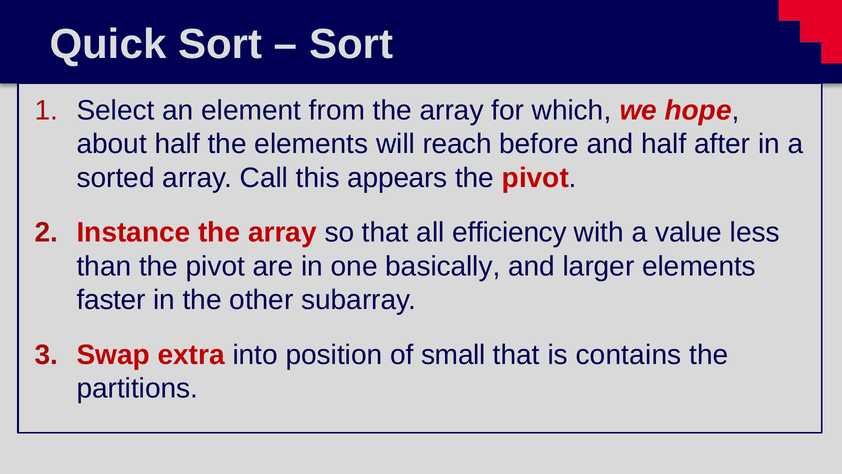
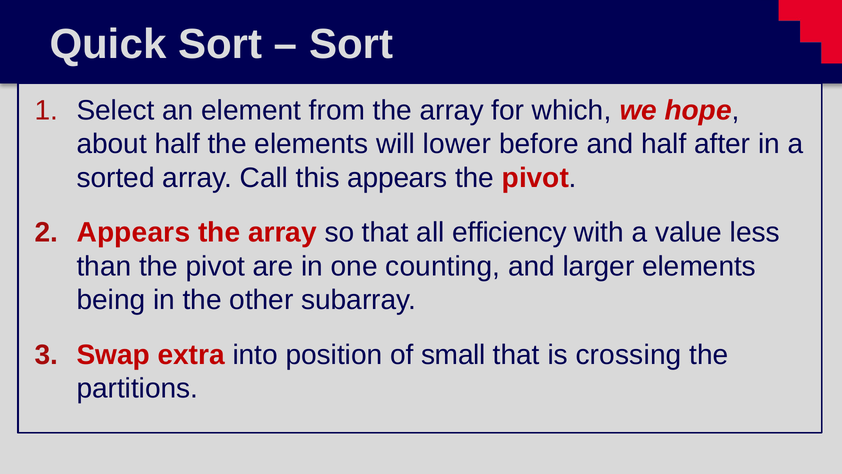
reach: reach -> lower (457, 144)
Instance: Instance -> Appears (133, 232)
basically: basically -> counting (443, 266)
faster: faster -> being (111, 300)
contains: contains -> crossing (628, 355)
